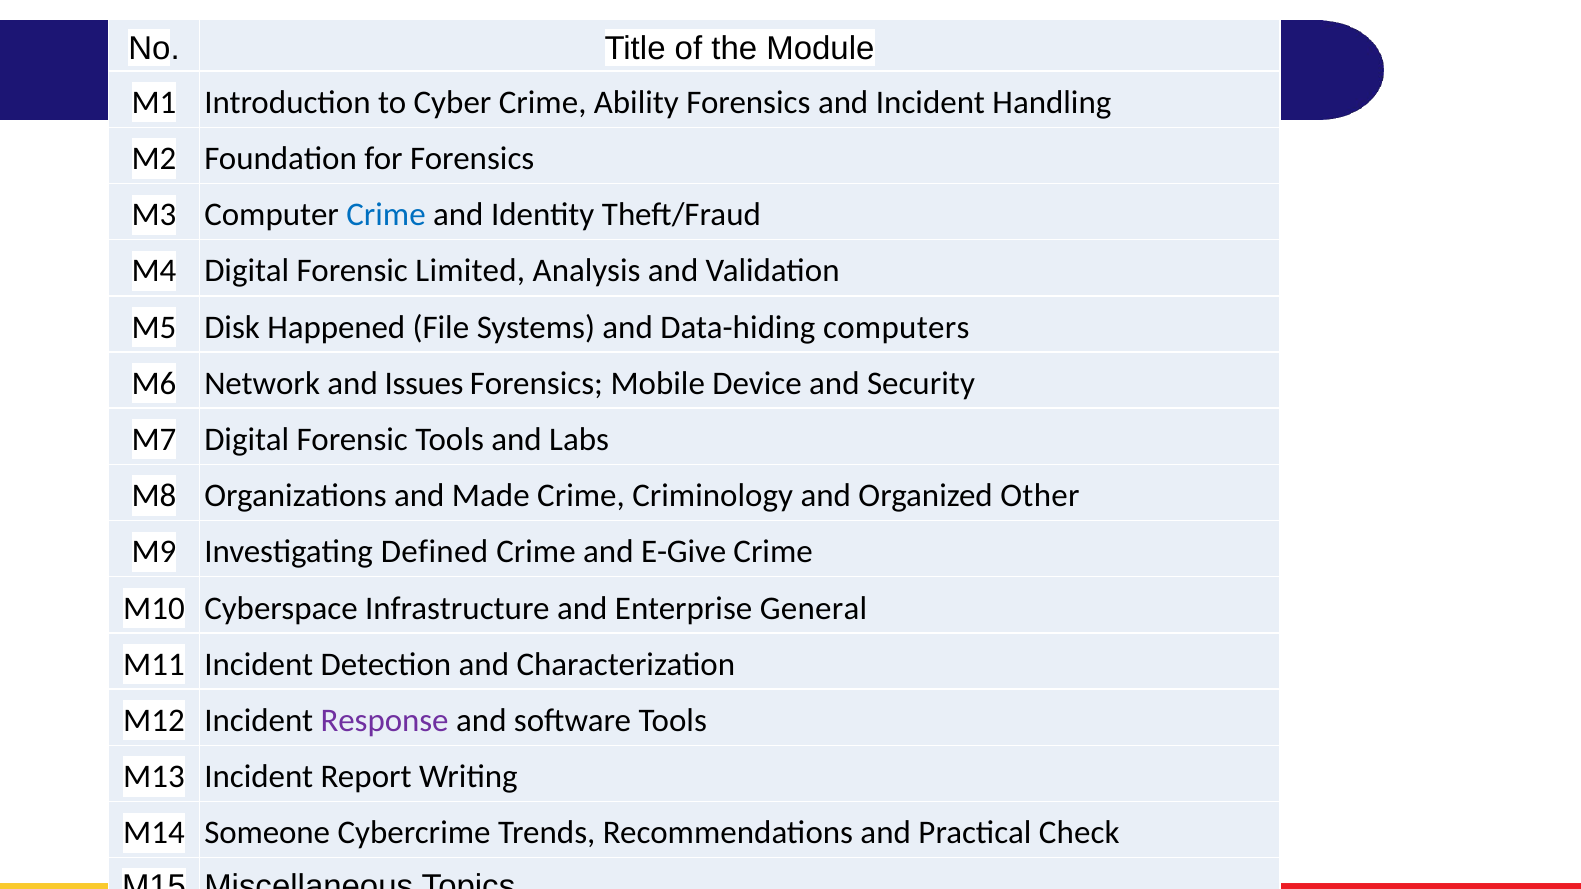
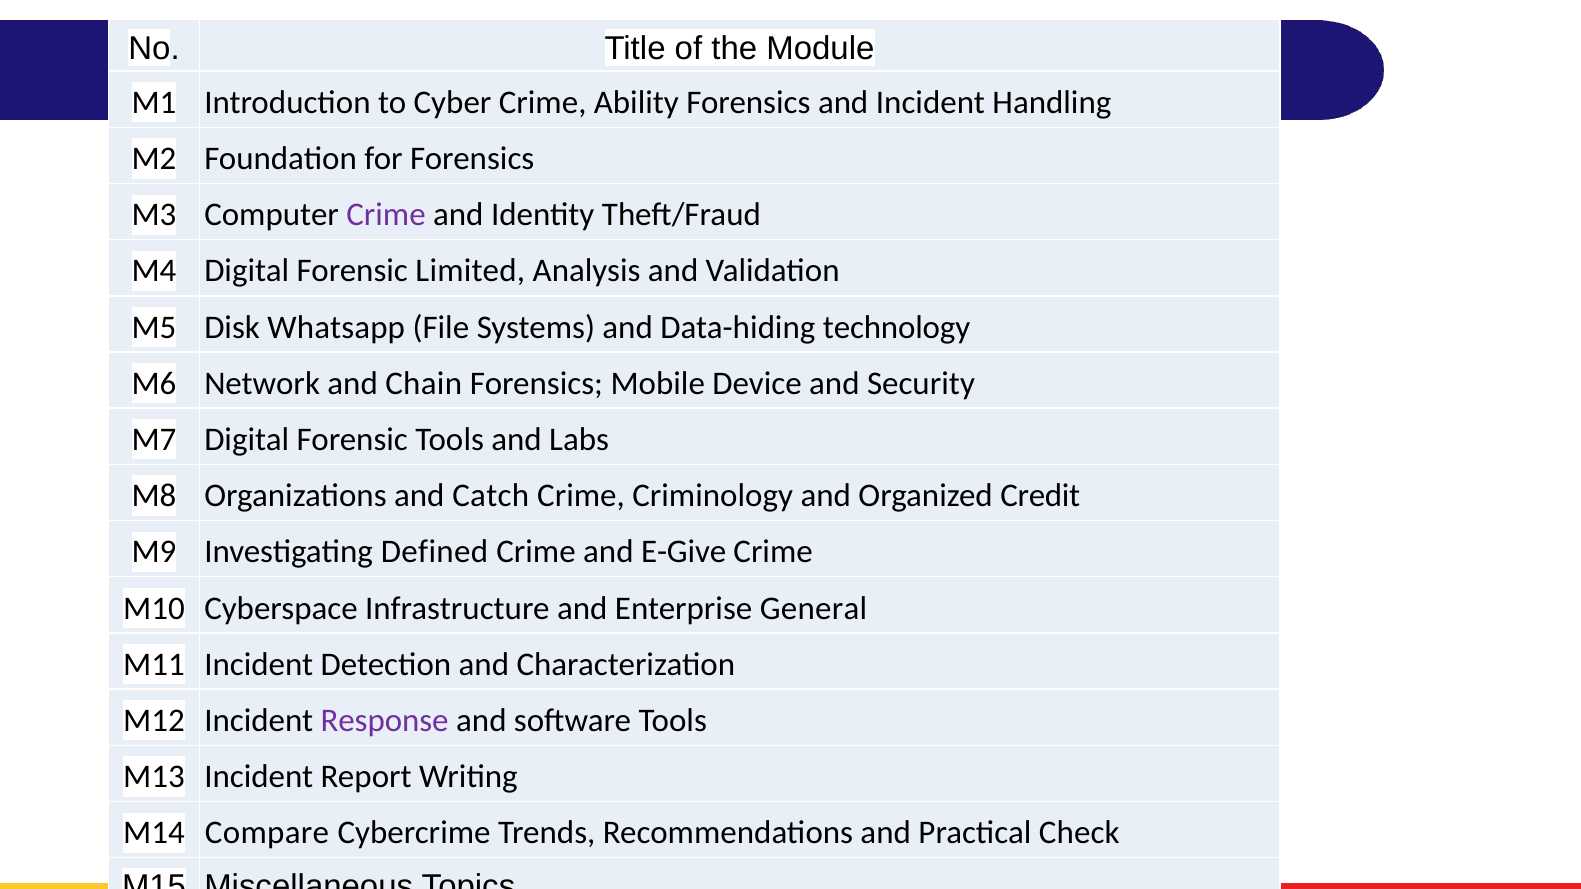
Crime colour: blue -> purple (386, 215)
Happened: Happened -> Whatsapp (336, 327)
computers: computers -> technology (897, 327)
Issues: Issues -> Chain (424, 384)
Made: Made -> Catch (491, 496)
Other: Other -> Credit (1040, 496)
Someone: Someone -> Compare (267, 833)
